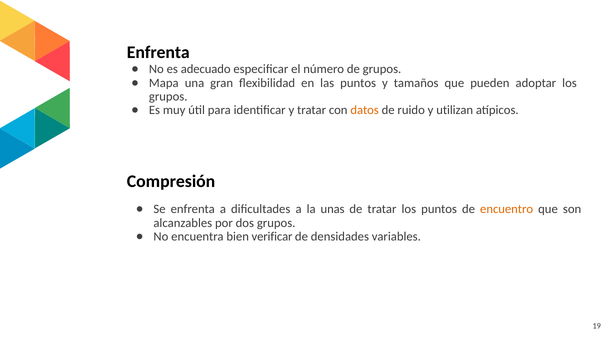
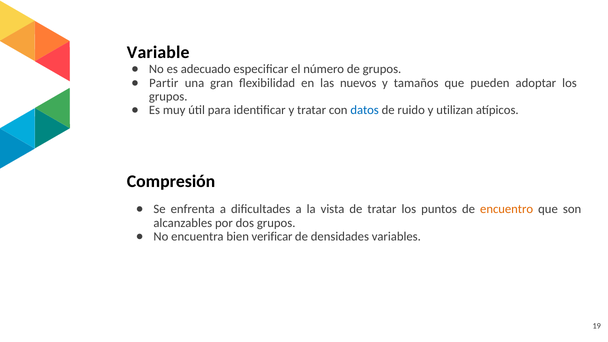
Enfrenta: Enfrenta -> Variable (158, 52)
Mapa: Mapa -> Partir (164, 83)
las puntos: puntos -> nuevos (358, 83)
datos colour: orange -> blue (365, 110)
unas: unas -> vista (333, 209)
